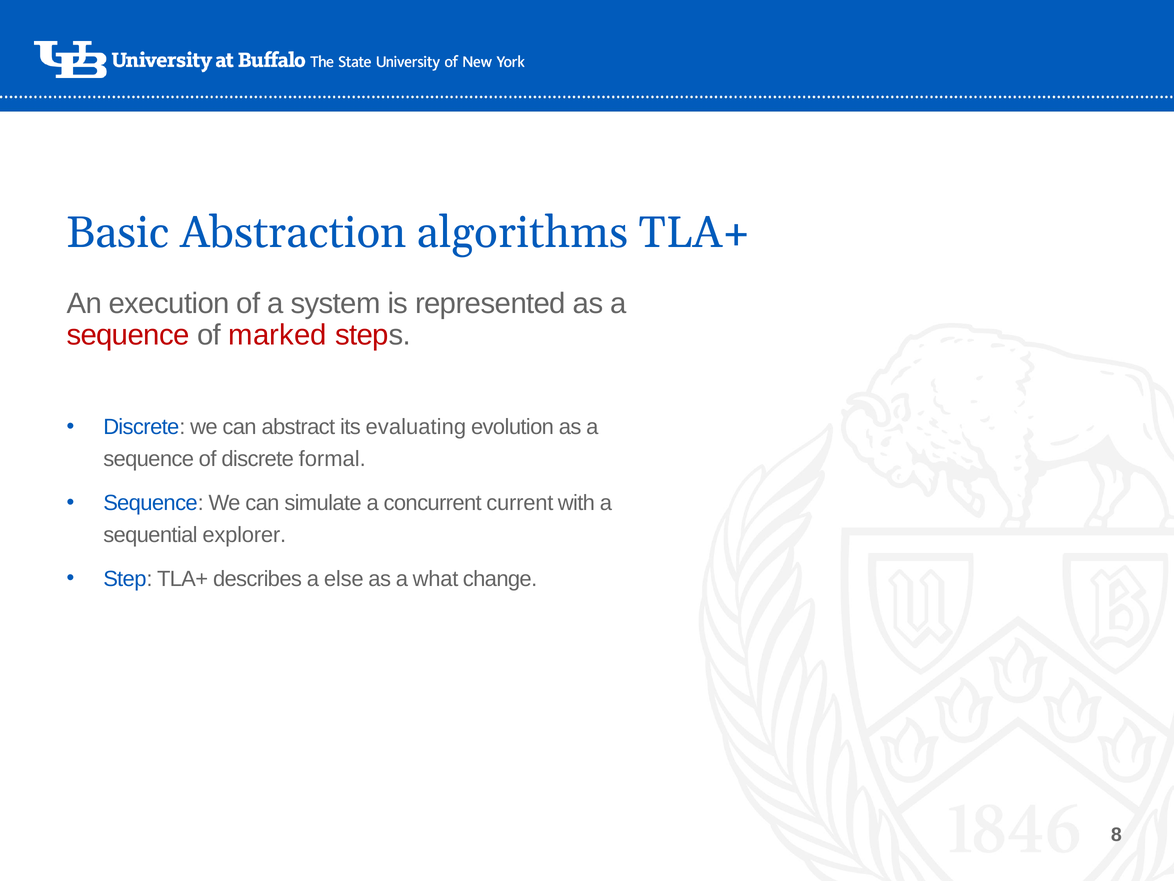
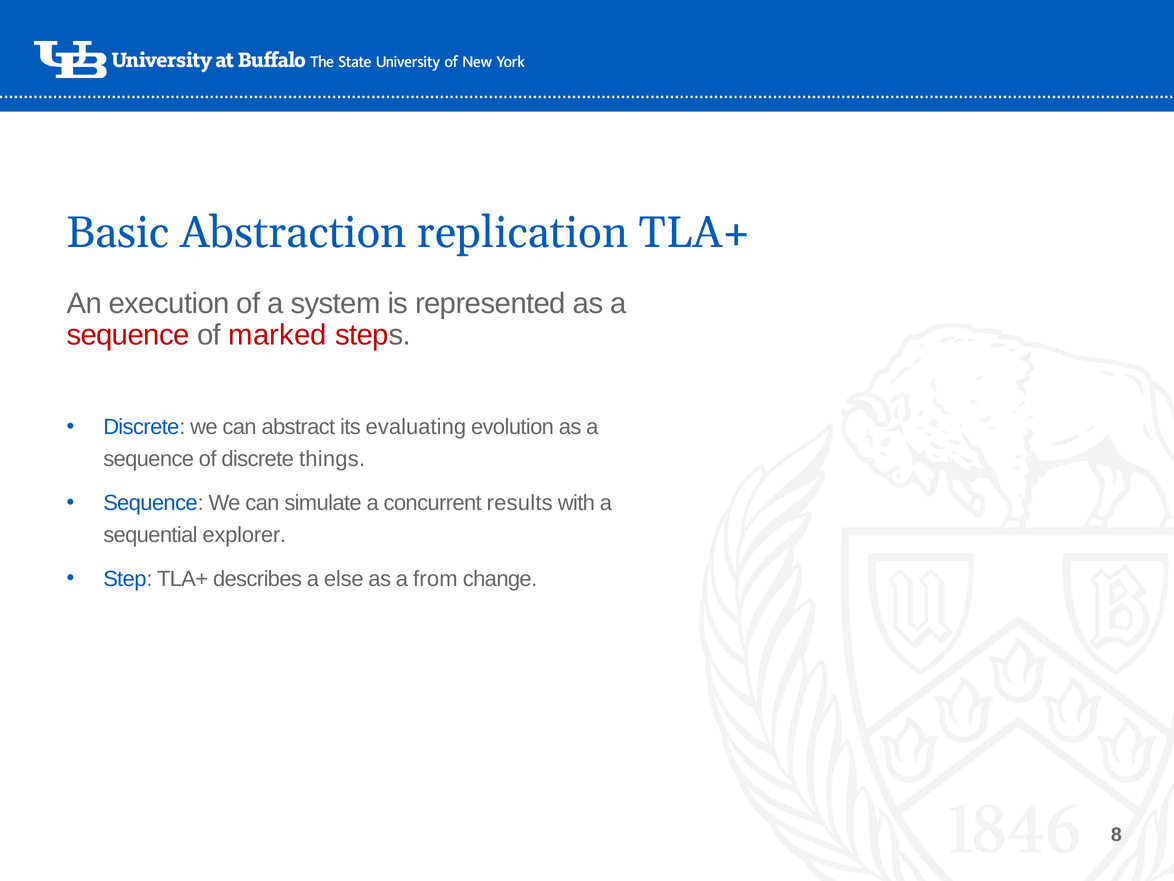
algorithms: algorithms -> replication (523, 233)
formal: formal -> things (332, 459)
current: current -> results (520, 503)
what: what -> from (435, 579)
